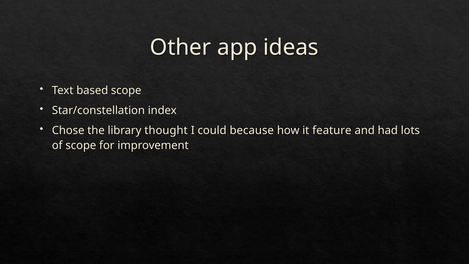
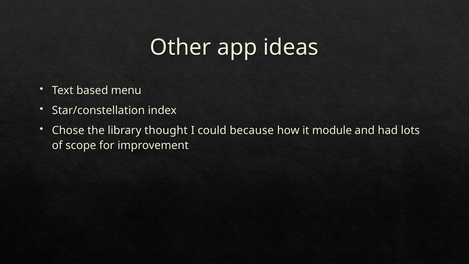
based scope: scope -> menu (126, 91)
feature: feature -> module (332, 130)
